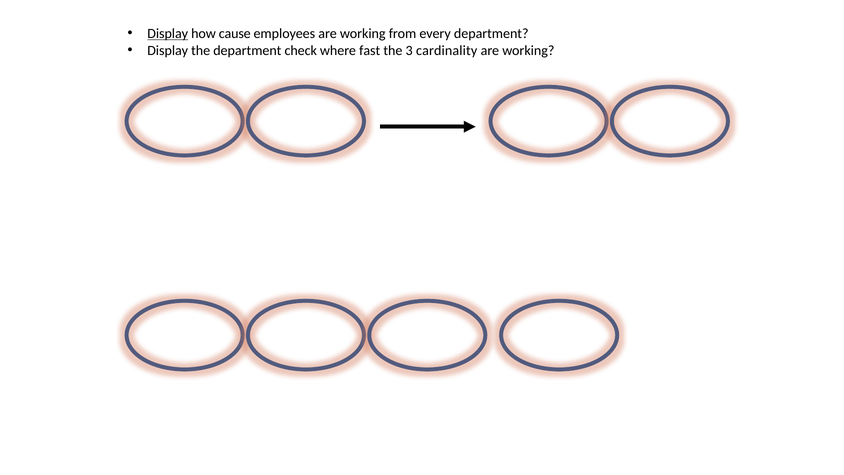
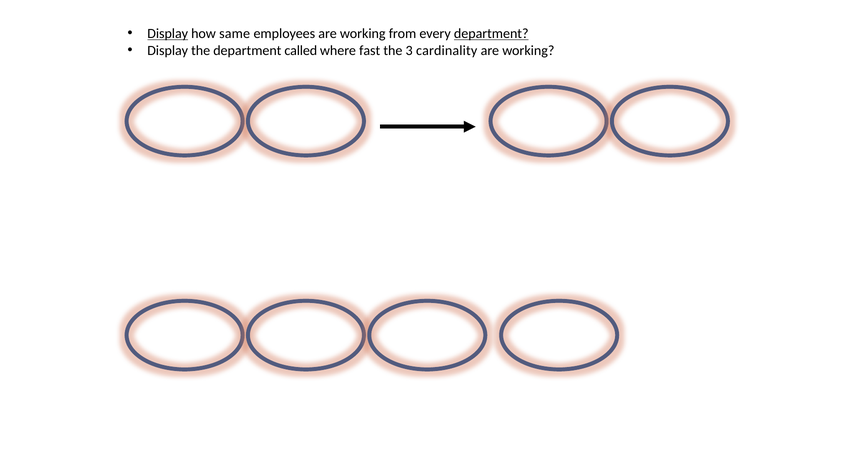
cause: cause -> same (235, 34)
department underline: none -> present (491, 34)
check: check -> called (301, 51)
